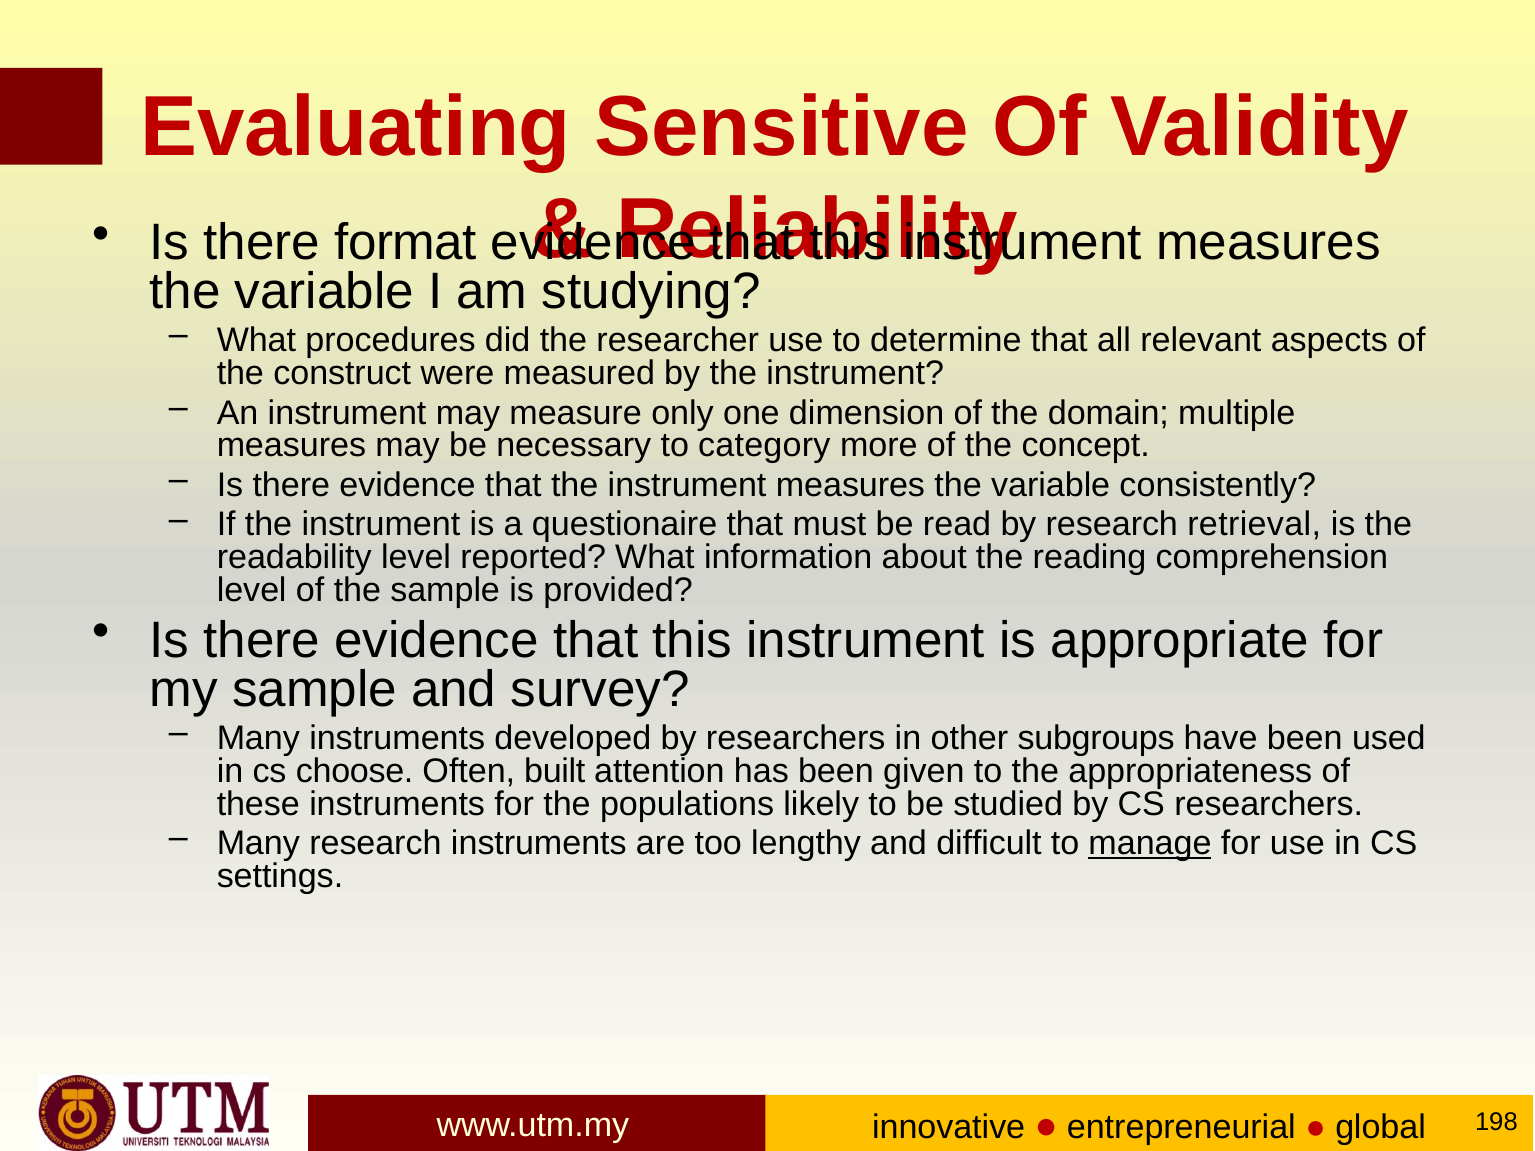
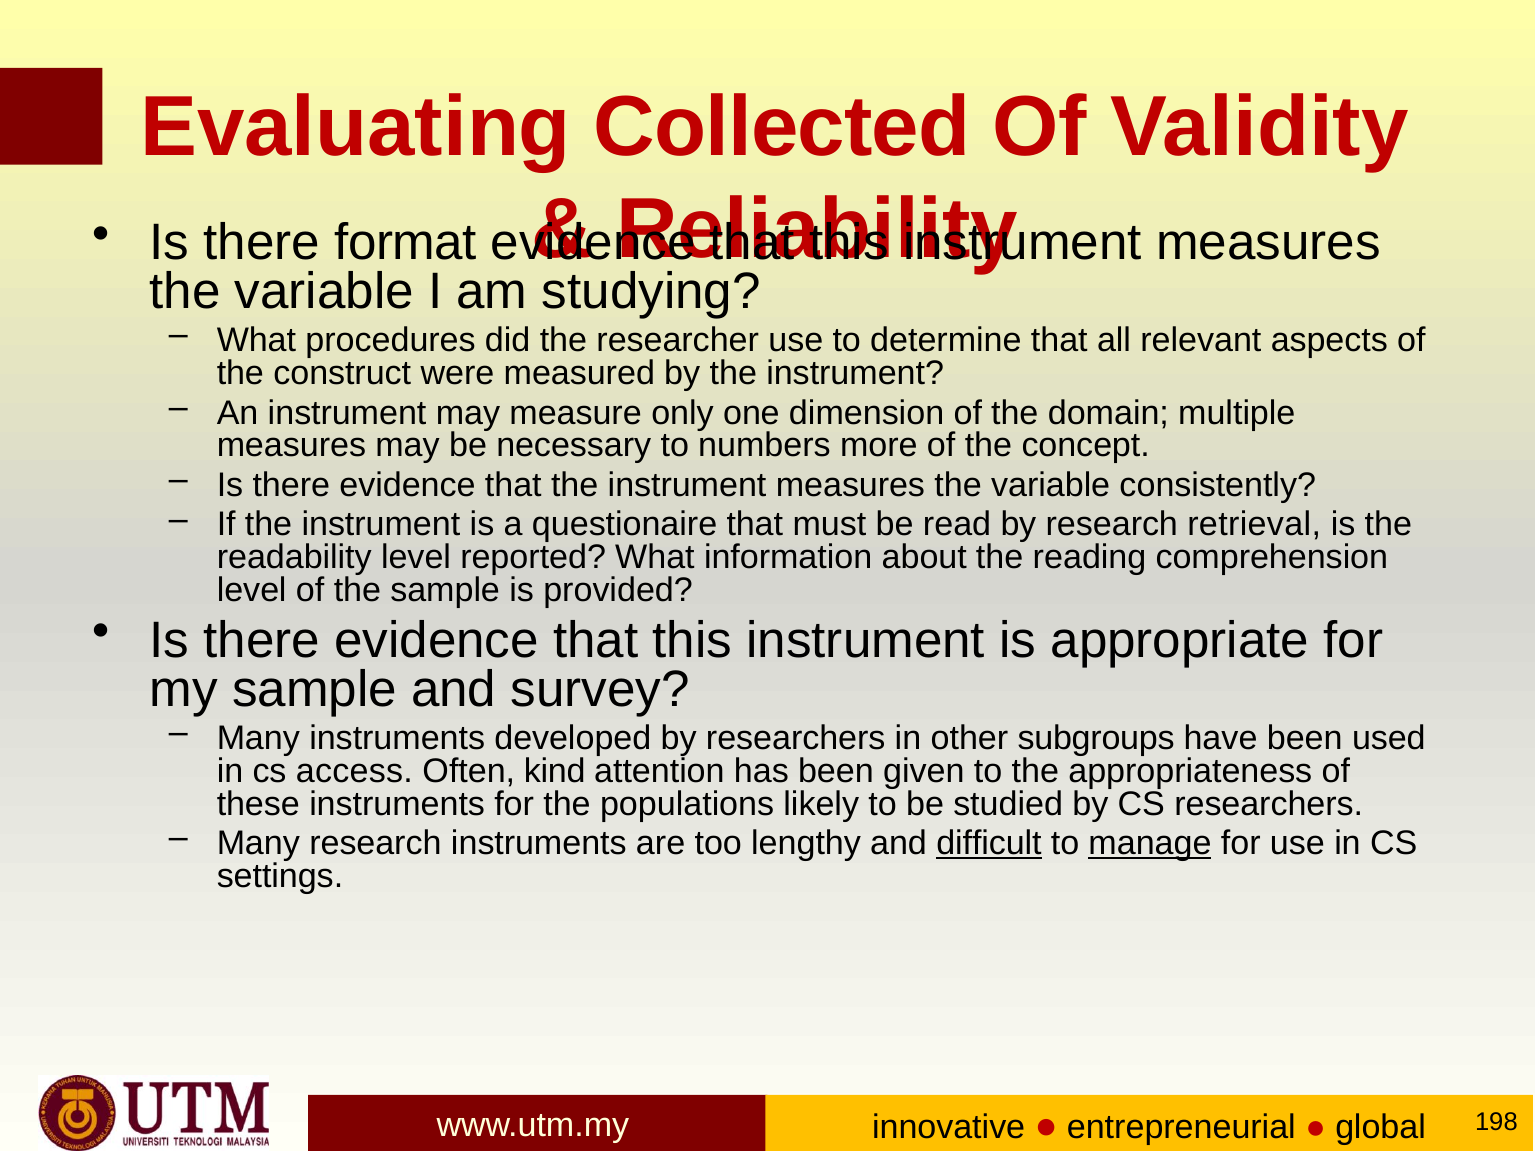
Sensitive: Sensitive -> Collected (782, 127)
category: category -> numbers (764, 446)
choose: choose -> access (354, 771)
built: built -> kind (555, 771)
difficult underline: none -> present (989, 844)
